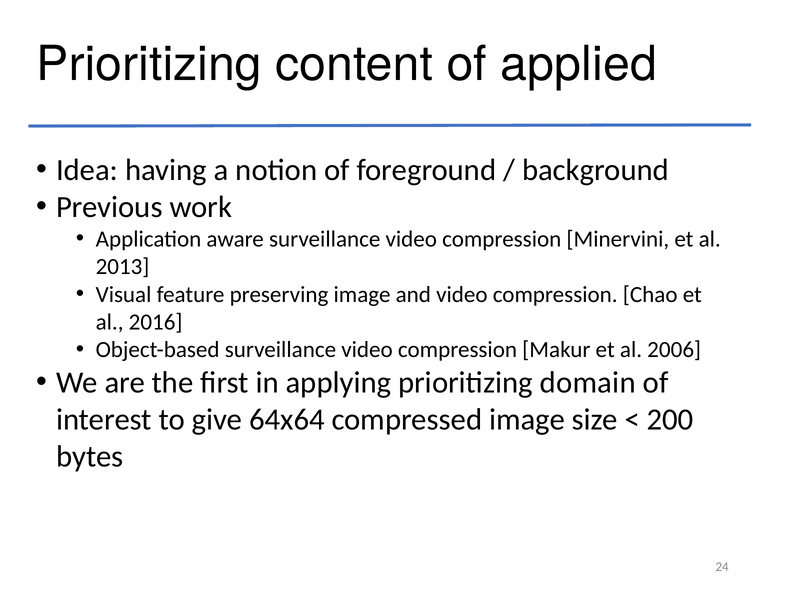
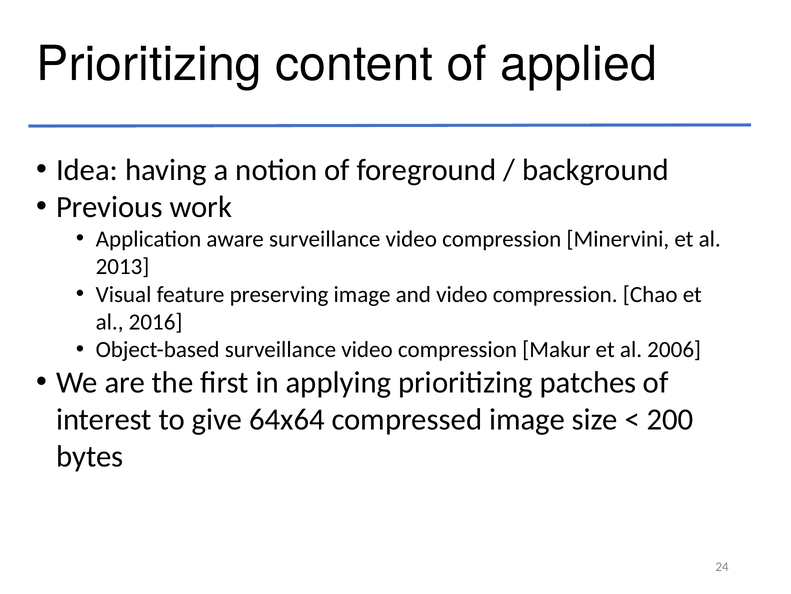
domain: domain -> patches (588, 382)
